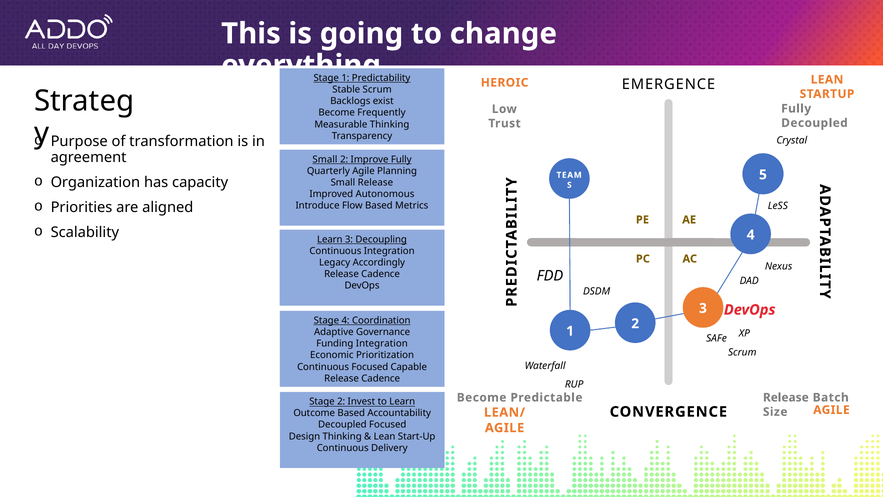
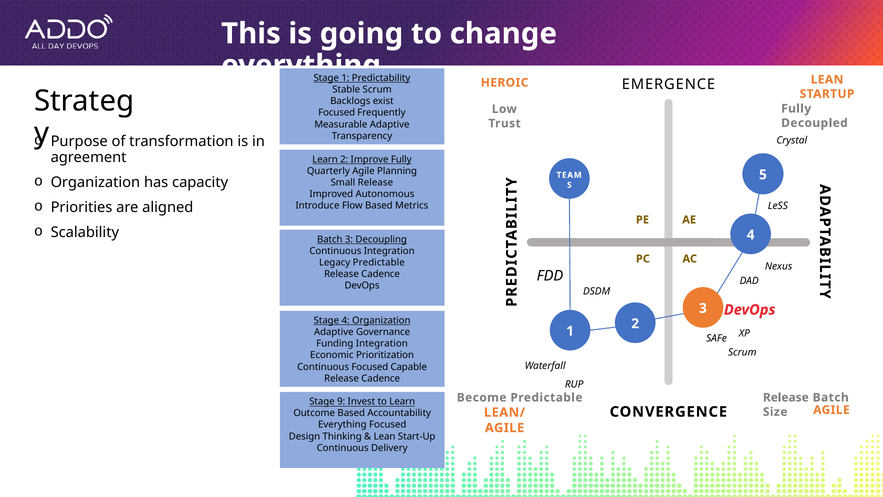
Become: Become -> Focused (337, 113)
Measurable Thinking: Thinking -> Adaptive (390, 124)
Small: Small -> Learn (325, 159)
Learn: Learn -> Batch (330, 239)
Legacy Accordingly: Accordingly -> Predictable (379, 262)
4 Coordination: Coordination -> Organization (381, 320)
Stage 2: 2 -> 9 (341, 401)
Decoupled: Decoupled -> Everything (342, 425)
